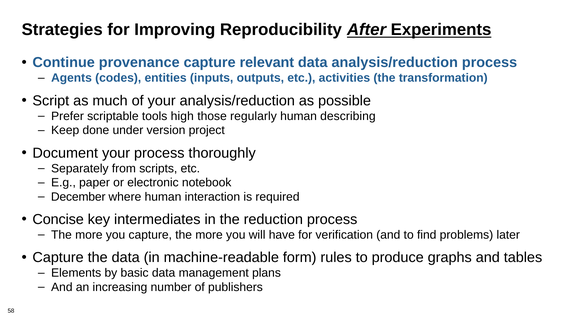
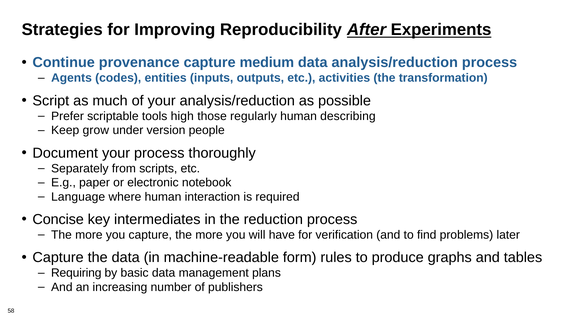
relevant: relevant -> medium (267, 63)
done: done -> grow (96, 130)
project: project -> people (207, 130)
December: December -> Language (78, 197)
Elements: Elements -> Requiring (76, 273)
